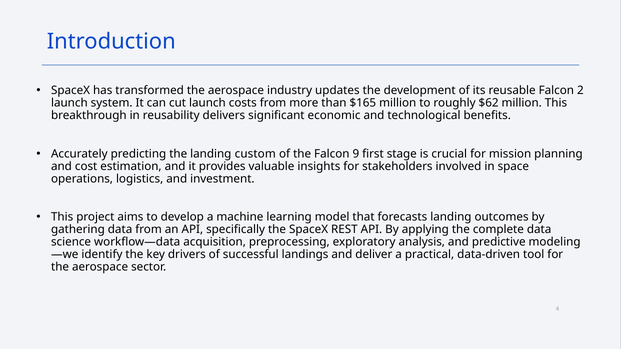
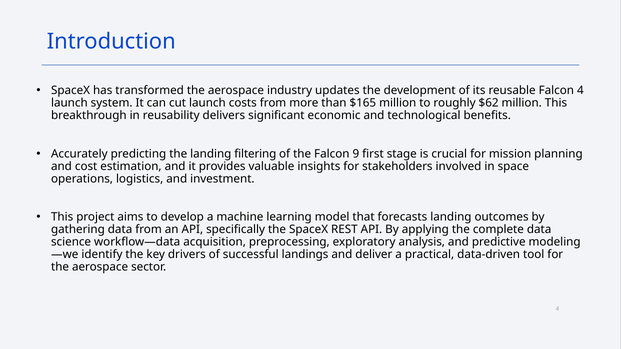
Falcon 2: 2 -> 4 (580, 91)
custom: custom -> filtering (255, 154)
